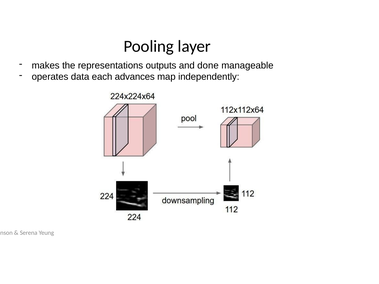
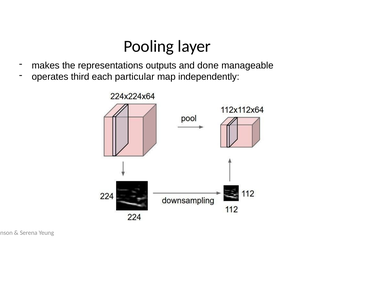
data: data -> third (80, 77)
advances: advances -> particular (135, 77)
